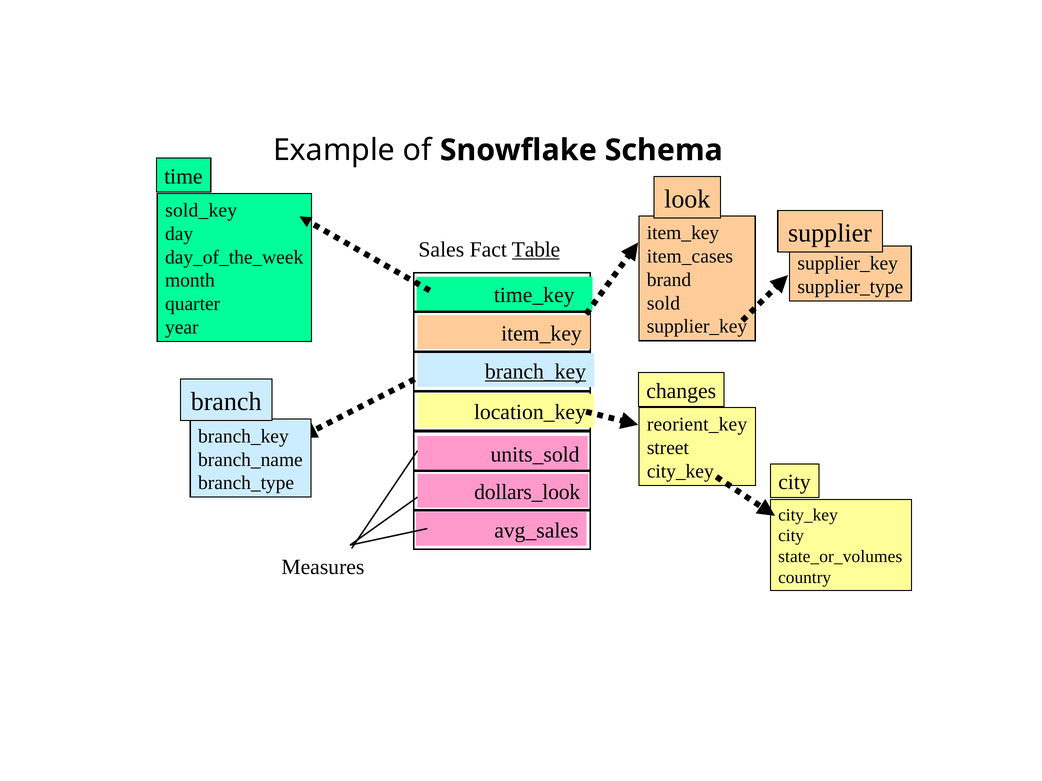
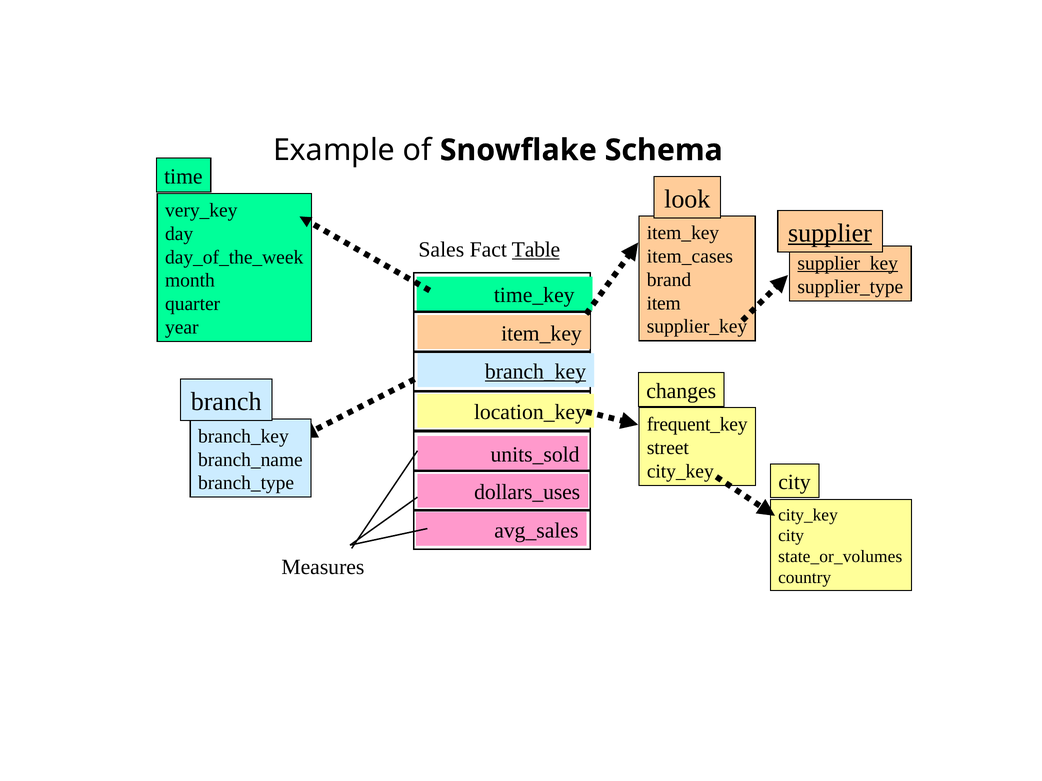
sold_key: sold_key -> very_key (201, 210)
supplier underline: none -> present (830, 233)
supplier_key underline: none -> present (848, 263)
sold: sold -> item (664, 303)
reorient_key: reorient_key -> frequent_key (697, 425)
dollars_look: dollars_look -> dollars_uses (527, 493)
